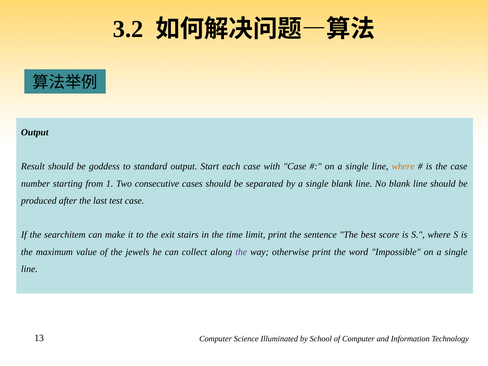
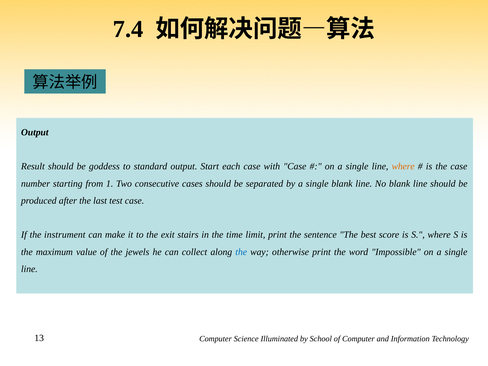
3.2: 3.2 -> 7.4 (128, 29)
searchitem: searchitem -> instrument (65, 235)
the colour: purple -> blue (241, 252)
